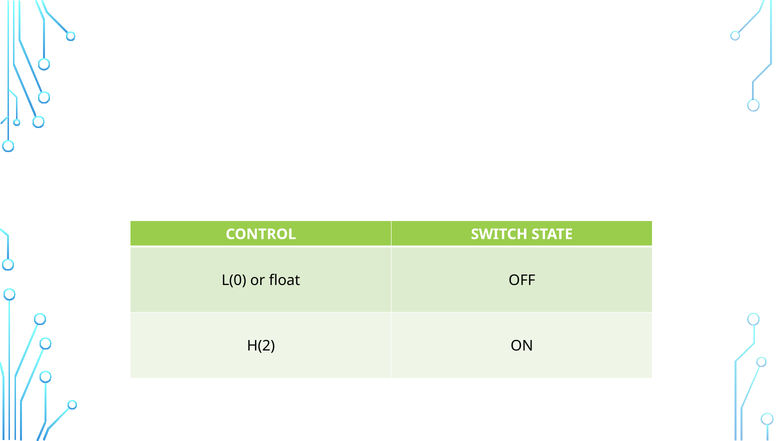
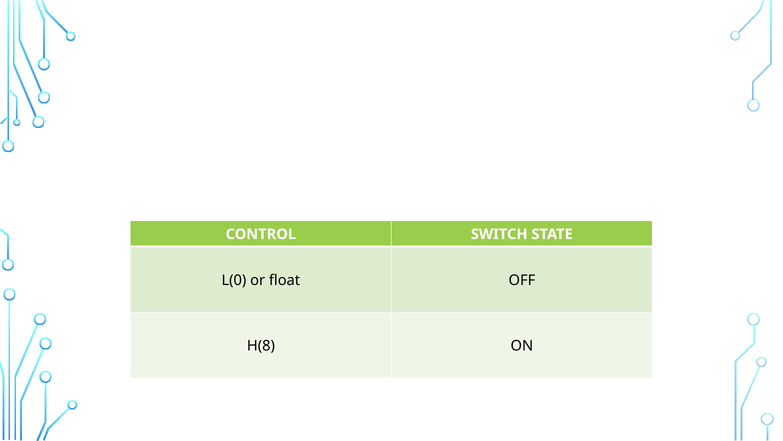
H(2: H(2 -> H(8 (261, 346)
